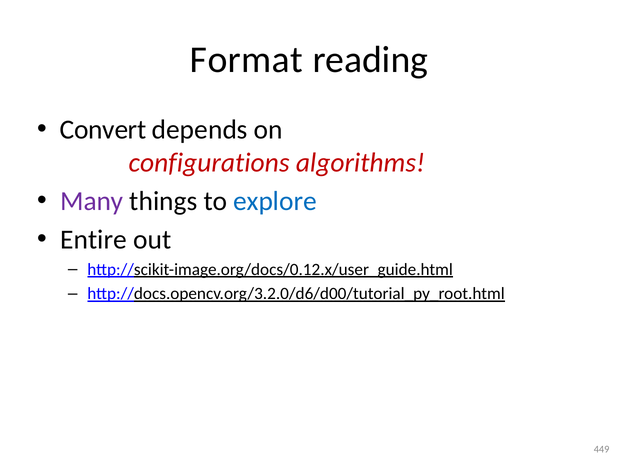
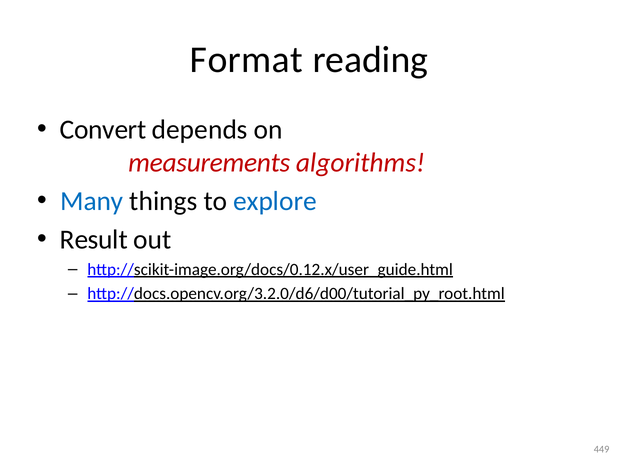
configurations: configurations -> measurements (209, 163)
Many colour: purple -> blue (92, 201)
Entire: Entire -> Result (94, 240)
